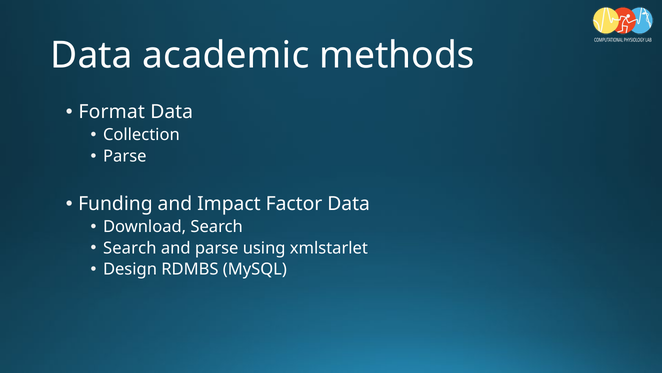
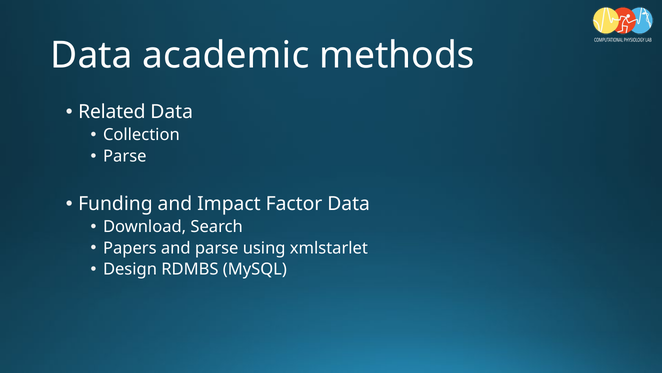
Format: Format -> Related (112, 112)
Search: Search -> Papers (130, 248)
